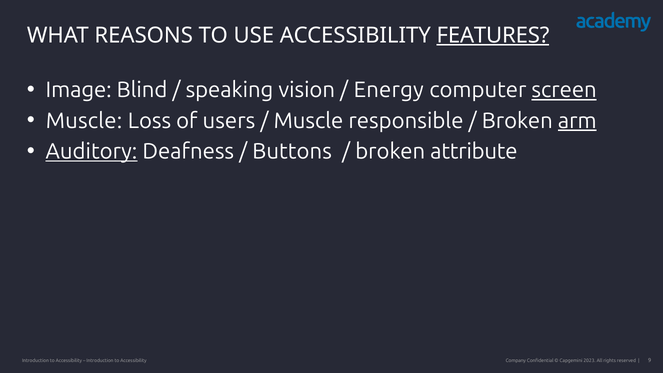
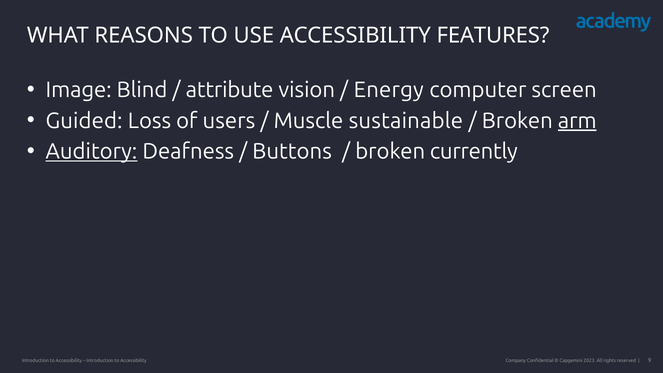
FEATURES underline: present -> none (493, 35)
speaking: speaking -> attribute (230, 90)
screen underline: present -> none (564, 90)
Muscle: Muscle -> Guided (84, 121)
responsible: responsible -> sustainable (406, 121)
attribute: attribute -> currently (474, 151)
